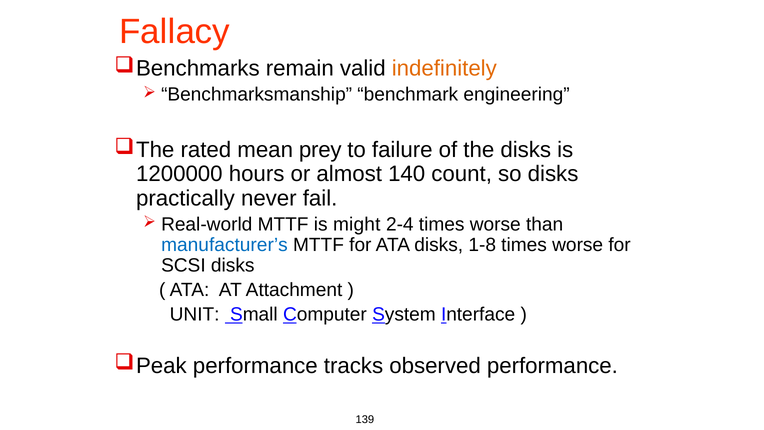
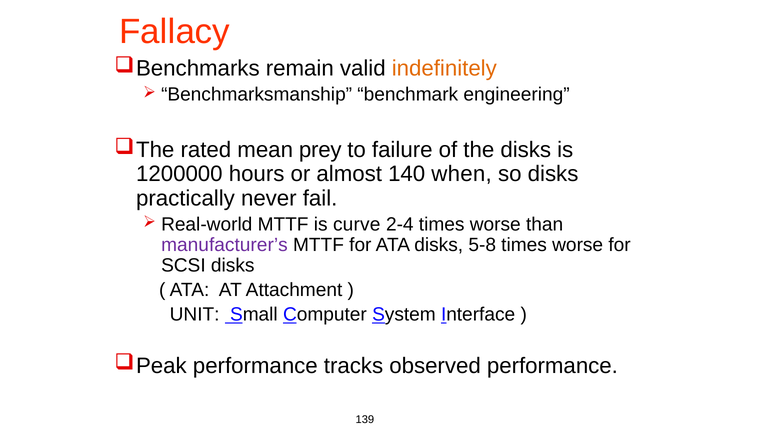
count: count -> when (462, 174)
might: might -> curve (357, 224)
manufacturer’s colour: blue -> purple (224, 245)
1-8: 1-8 -> 5-8 (482, 245)
